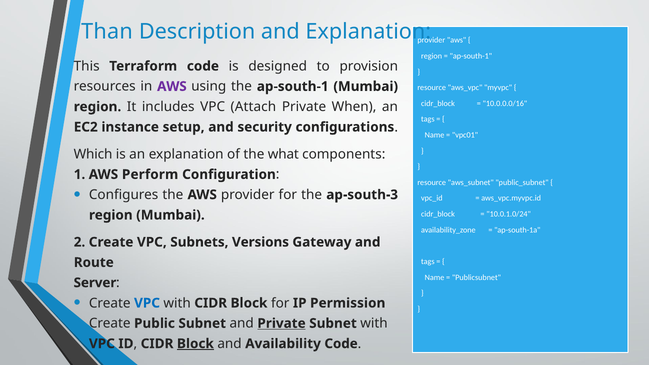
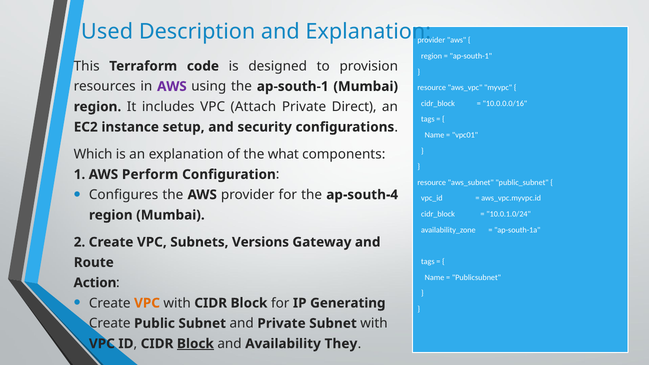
Than: Than -> Used (107, 32)
When: When -> Direct (354, 107)
ap-south-3: ap-south-3 -> ap-south-4 (362, 195)
Server: Server -> Action (95, 283)
VPC colour: blue -> orange (147, 303)
Permission: Permission -> Generating (348, 303)
Private underline: present -> none (282, 323)
Availability Code: Code -> They (341, 344)
